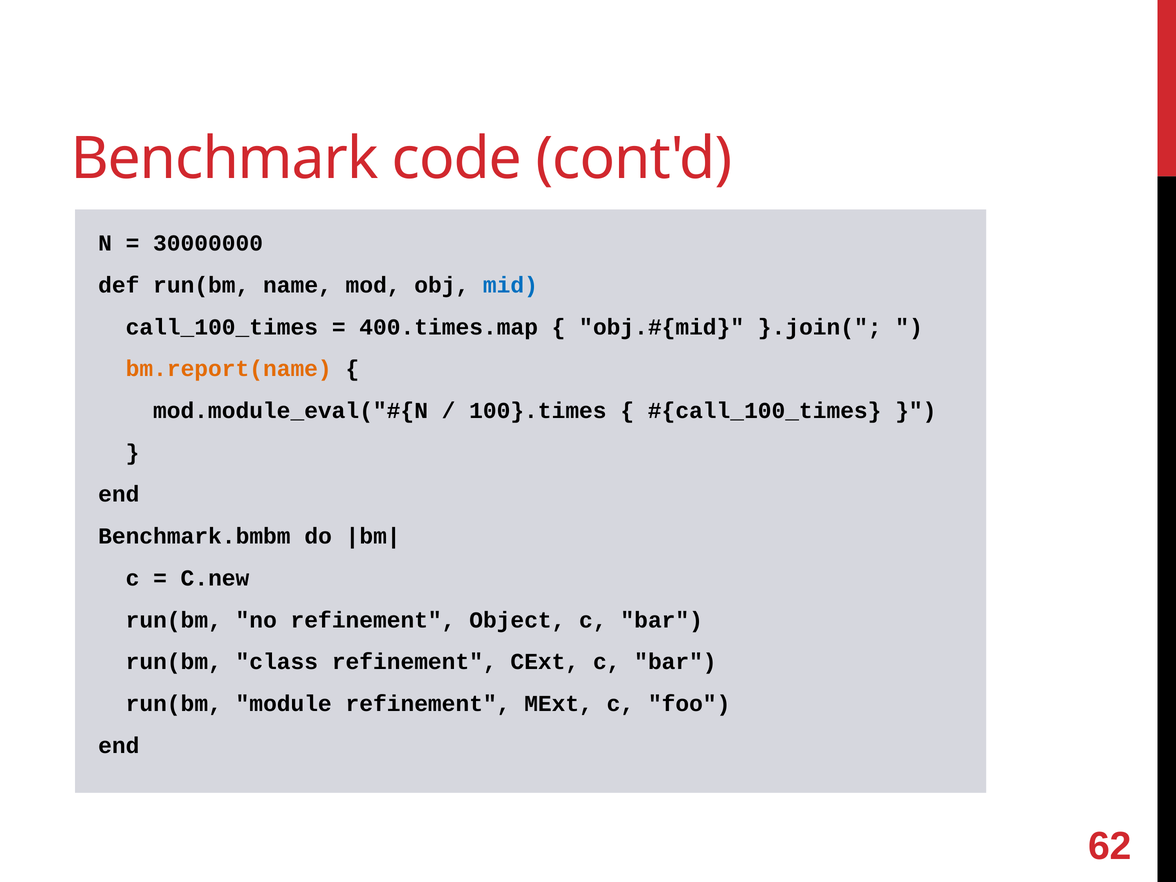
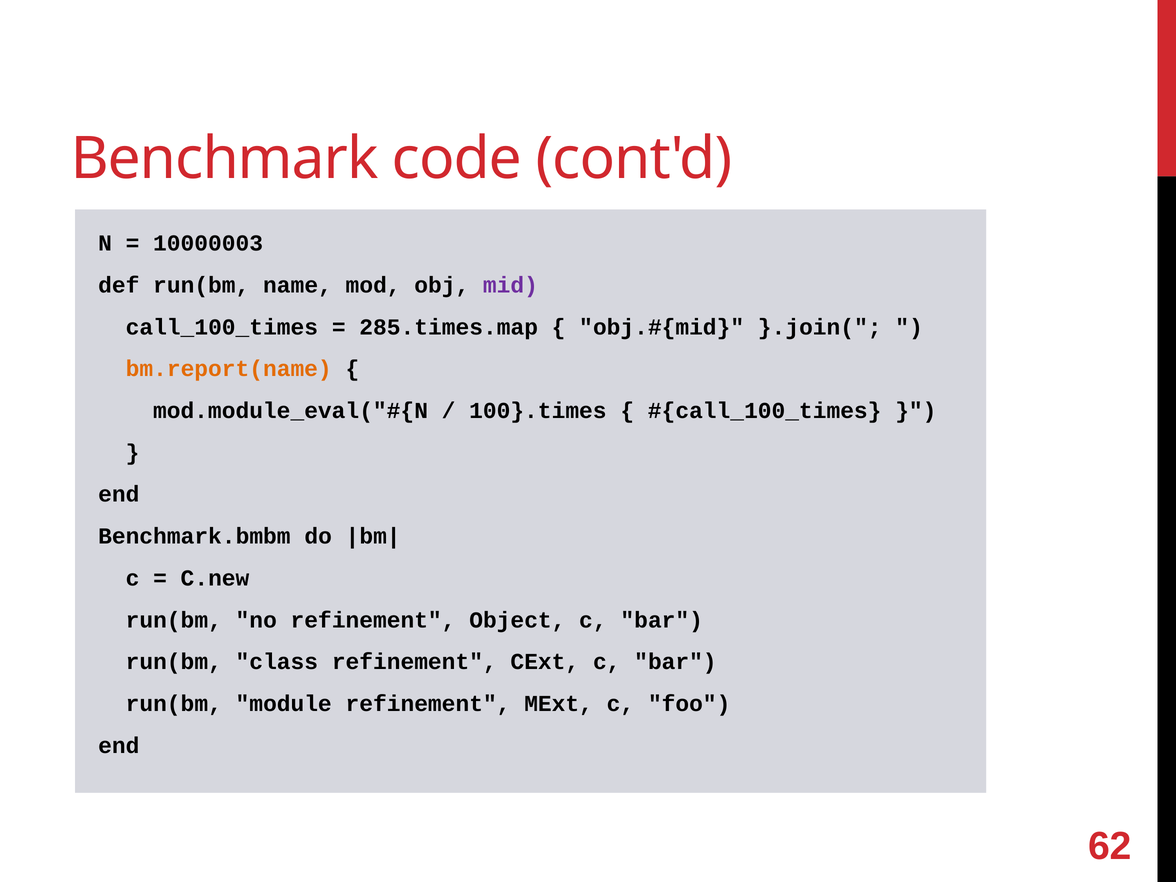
30000000: 30000000 -> 10000003 (208, 243)
mid colour: blue -> purple (510, 285)
400.times.map: 400.times.map -> 285.times.map (449, 327)
